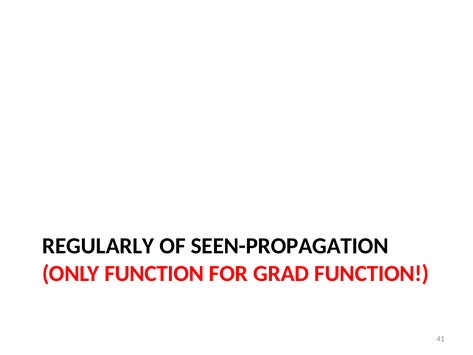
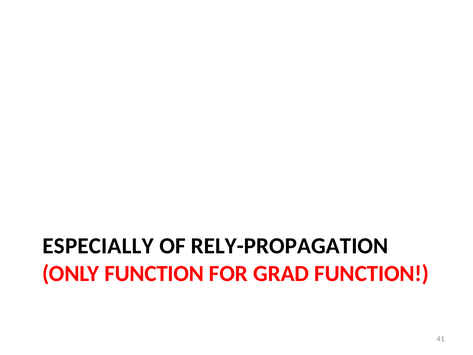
REGULARLY: REGULARLY -> ESPECIALLY (98, 246)
SEEN-PROPAGATION: SEEN-PROPAGATION -> RELY-PROPAGATION (290, 246)
